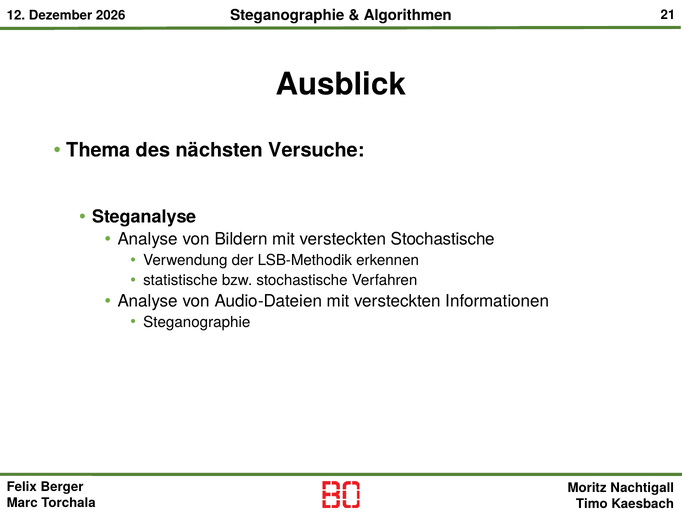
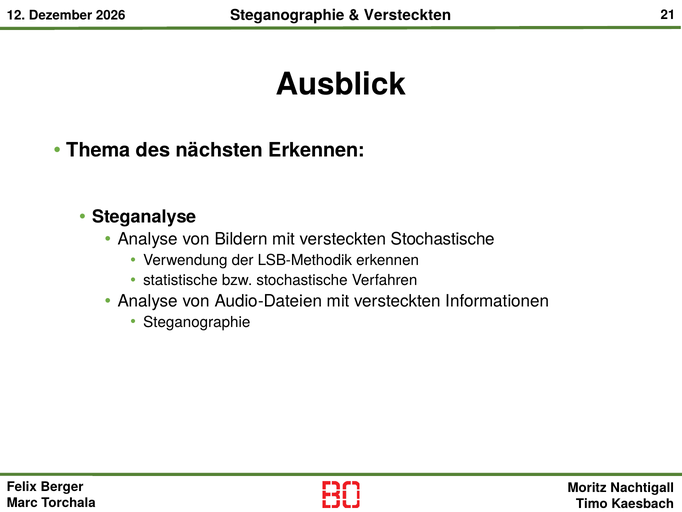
Algorithmen: Algorithmen -> Versteckten (408, 15)
nächsten Versuche: Versuche -> Erkennen (317, 150)
